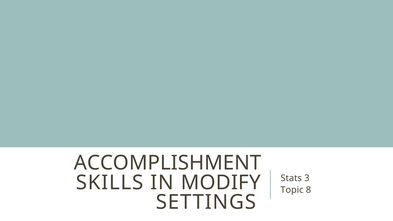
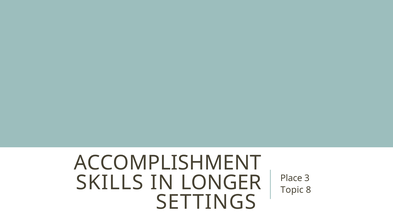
Stats: Stats -> Place (291, 178)
MODIFY: MODIFY -> LONGER (221, 183)
